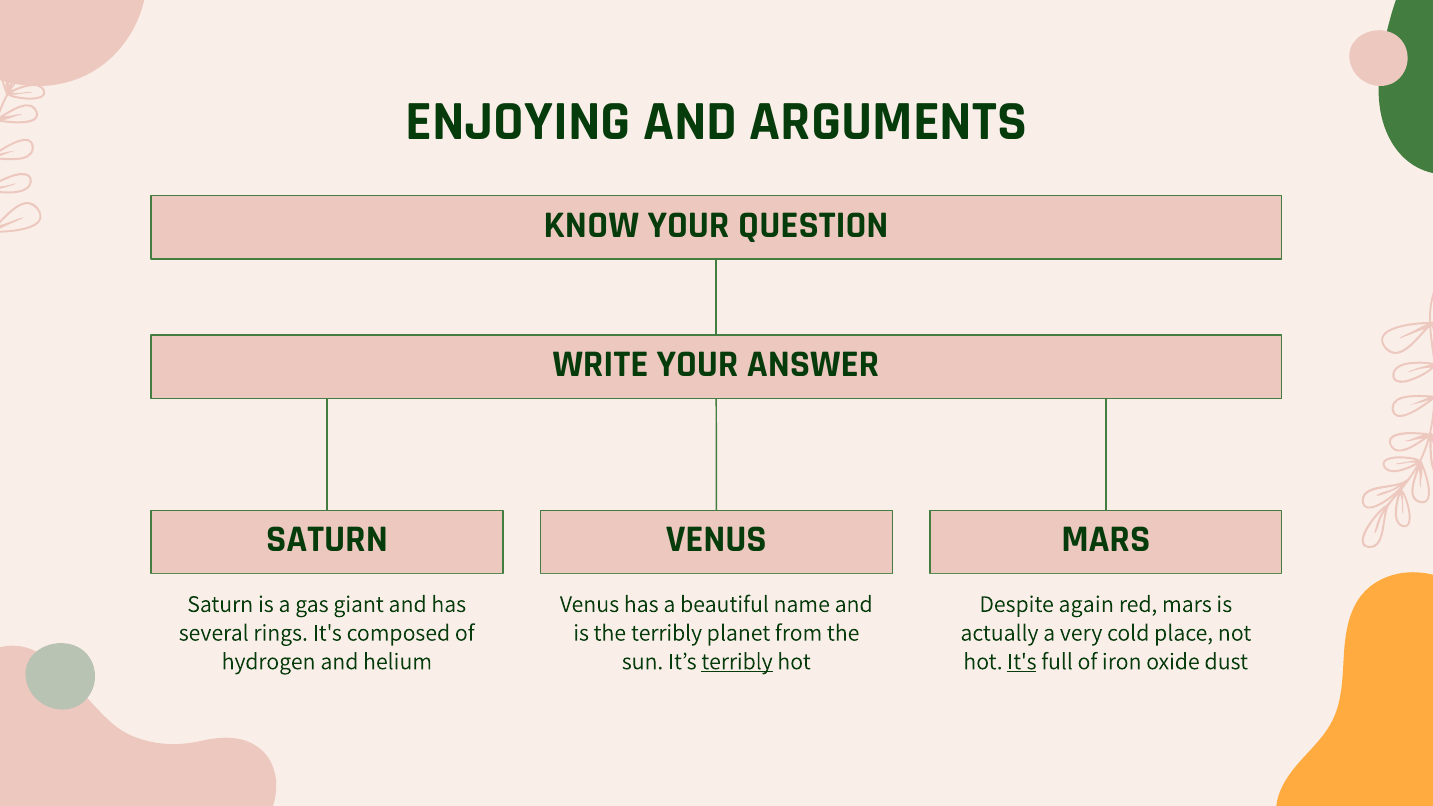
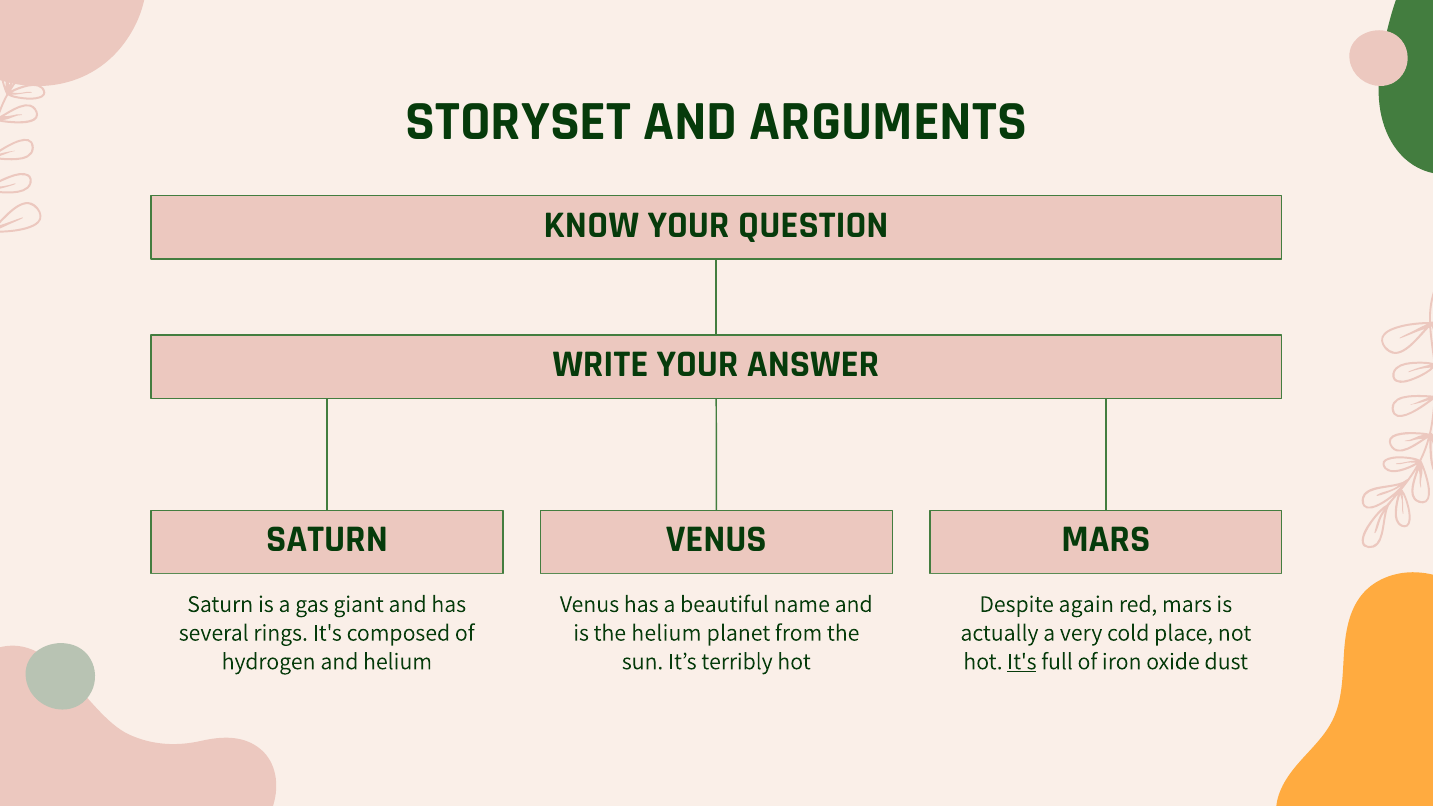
ENJOYING: ENJOYING -> STORYSET (519, 121)
the terribly: terribly -> helium (666, 633)
terribly underline: present -> none (737, 661)
